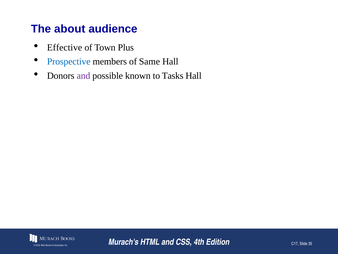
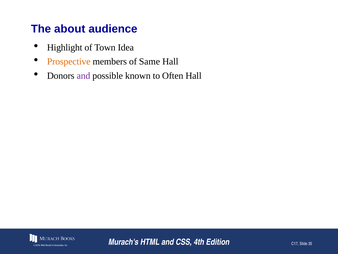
Effective: Effective -> Highlight (65, 47)
Plus: Plus -> Idea (126, 47)
Prospective colour: blue -> orange (69, 62)
Tasks: Tasks -> Often (173, 76)
